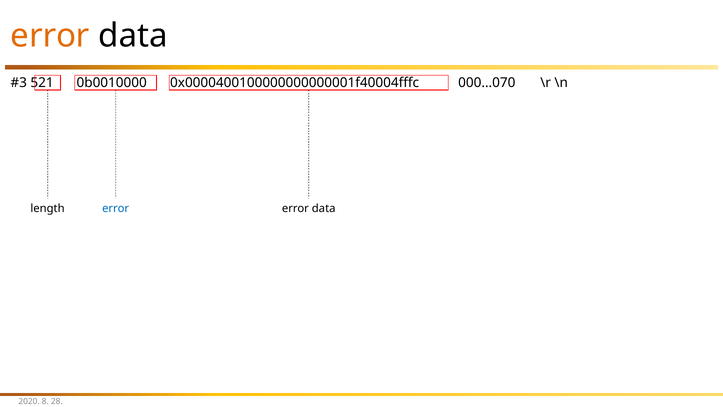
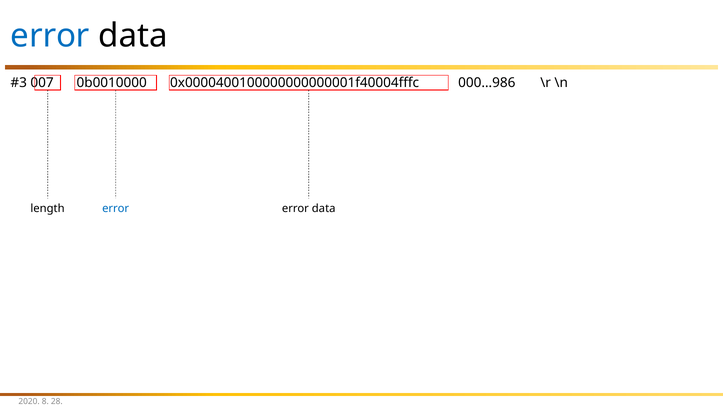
error colour: orange -> blue (50, 36)
521: 521 -> 007 (42, 83)
000…070: 000…070 -> 000…986 (487, 83)
